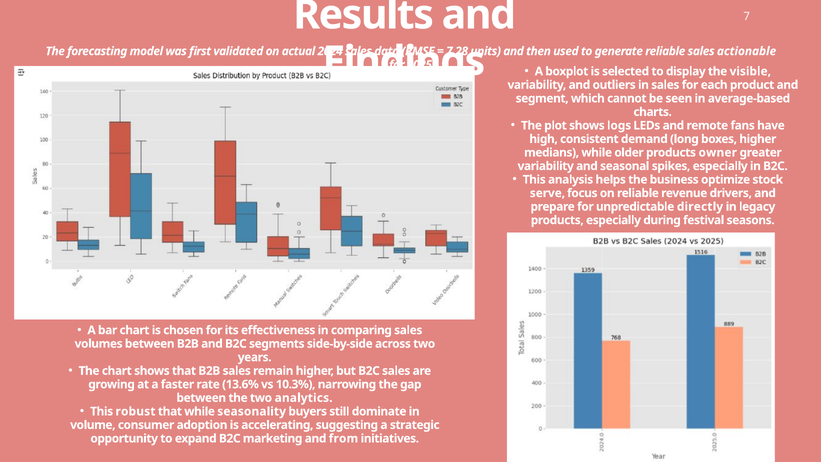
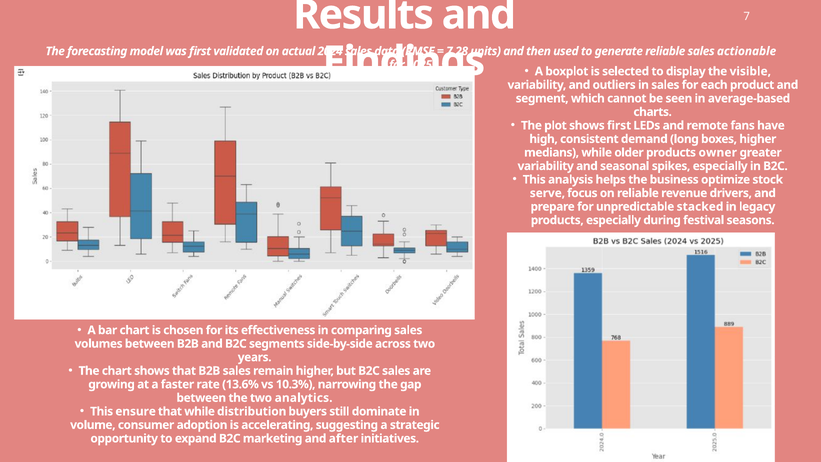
shows logs: logs -> first (619, 125)
directly: directly -> stacked (700, 207)
robust: robust -> ensure (136, 411)
seasonality: seasonality -> distribution (252, 411)
from: from -> after (343, 438)
